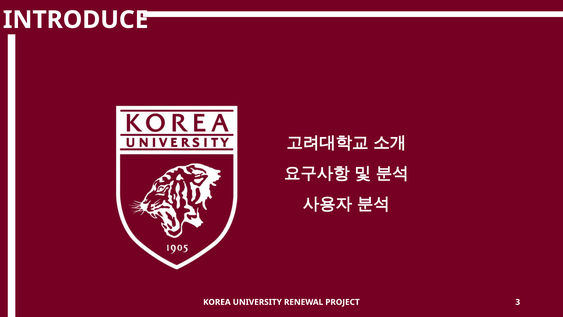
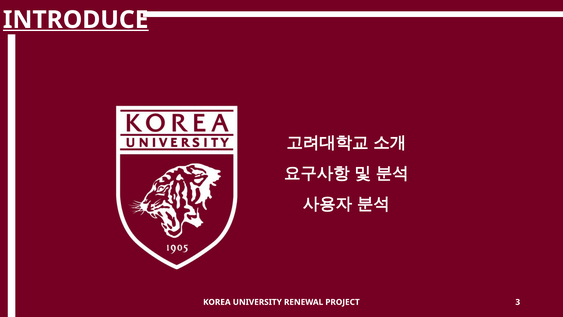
INTRODUCE underline: none -> present (76, 20)
